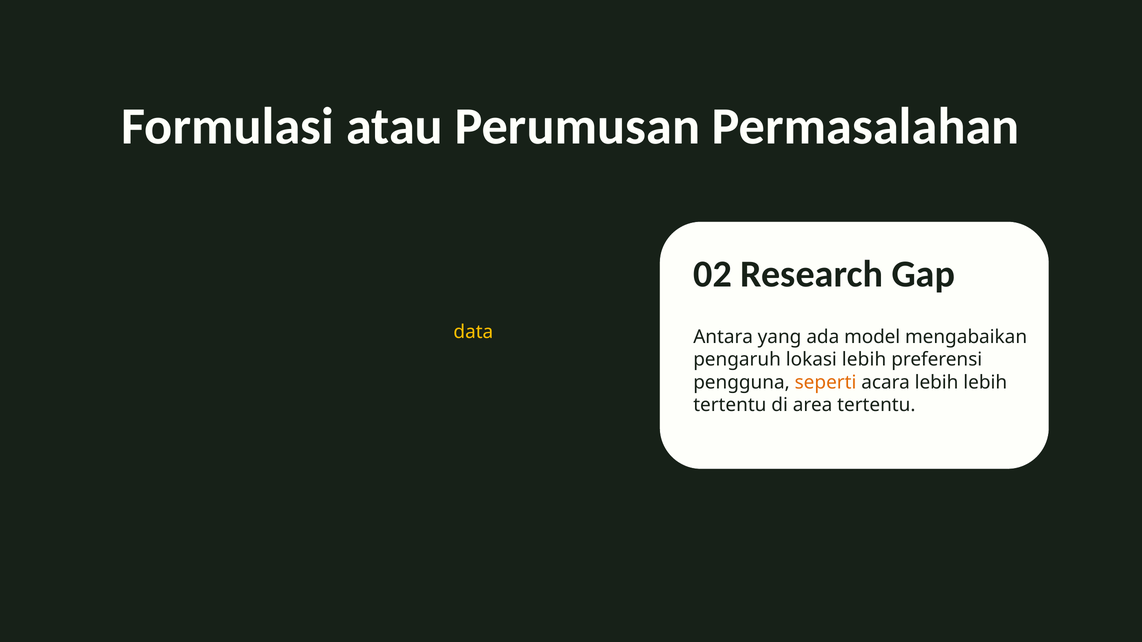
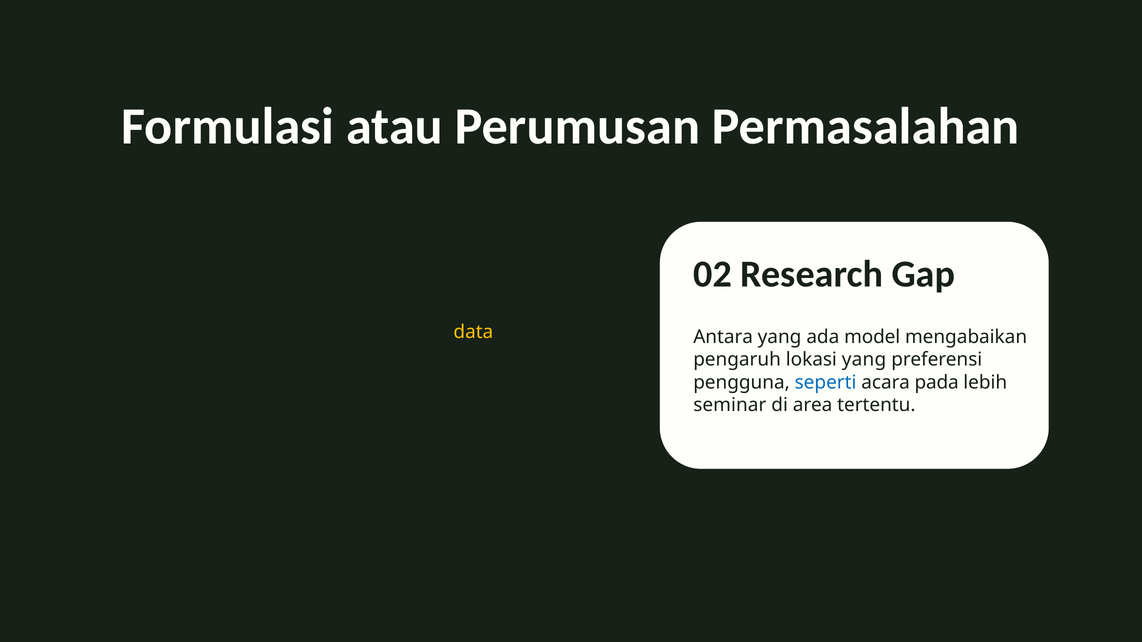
lokasi lebih: lebih -> yang (864, 360)
seperti colour: orange -> blue (826, 383)
acara lebih: lebih -> pada (937, 383)
tertentu: tertentu -> seminar (730, 405)
